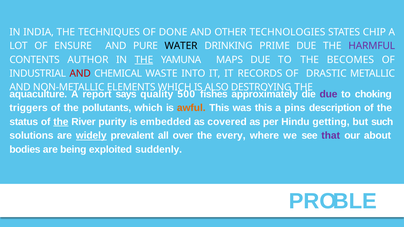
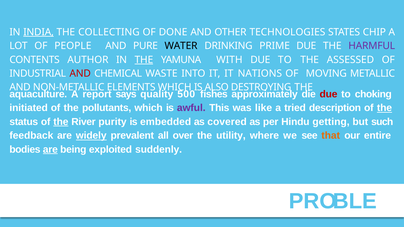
INDIA underline: none -> present (39, 32)
TECHNIQUES: TECHNIQUES -> COLLECTING (109, 32)
ENSURE: ENSURE -> PEOPLE (73, 46)
MAPS: MAPS -> WITH (229, 60)
BECOMES: BECOMES -> ASSESSED (350, 60)
RECORDS: RECORDS -> NATIONS (260, 74)
DRASTIC: DRASTIC -> MOVING (326, 74)
due colour: purple -> red (329, 94)
triggers: triggers -> initiated (29, 108)
awful colour: orange -> purple (191, 108)
was this: this -> like (264, 108)
pins: pins -> tried (295, 108)
the underline: none -> present (384, 108)
solutions: solutions -> feedback (31, 136)
every: every -> utility (231, 136)
that colour: purple -> orange (331, 136)
about: about -> entire (377, 136)
are underline: none -> present (50, 150)
